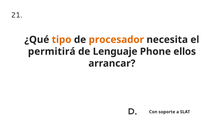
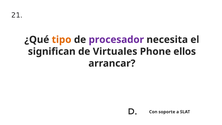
procesador colour: orange -> purple (116, 40)
permitirá: permitirá -> significan (52, 51)
Lenguaje: Lenguaje -> Virtuales (115, 51)
